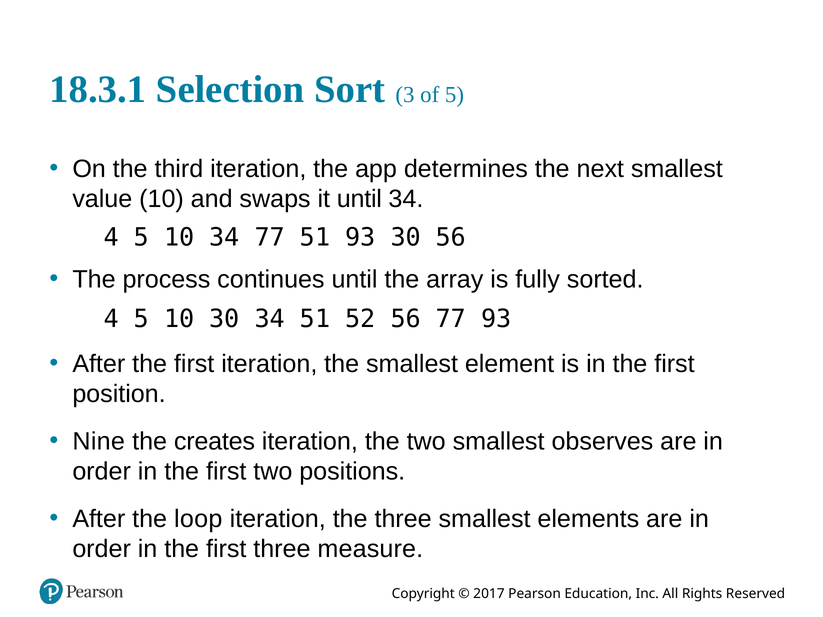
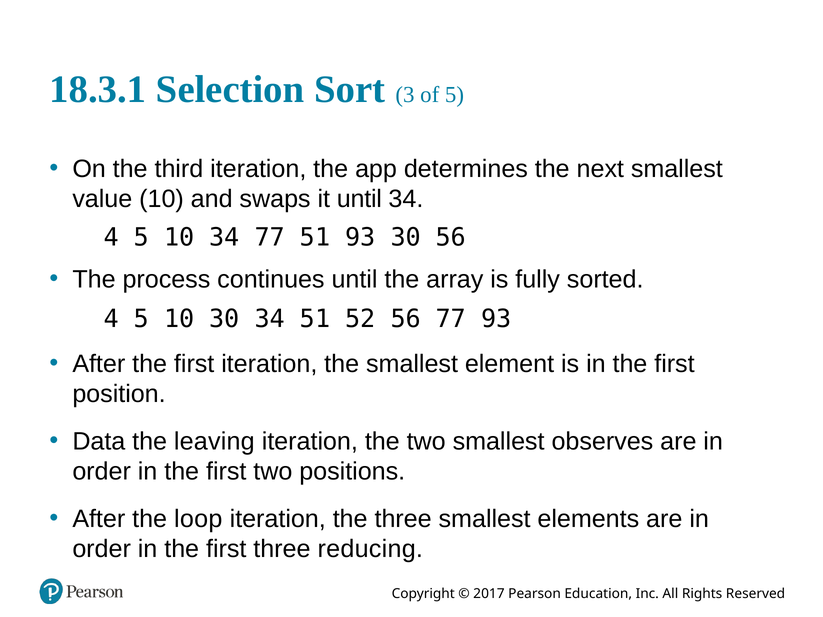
Nine: Nine -> Data (99, 442)
creates: creates -> leaving (214, 442)
measure: measure -> reducing (370, 549)
